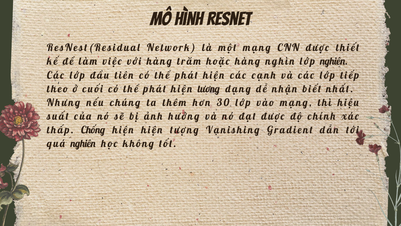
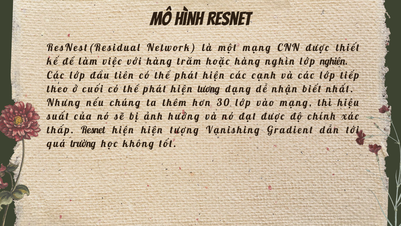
thấp Chống: Chống -> Resnet (93, 130)
quá nghiên: nghiên -> trường (83, 144)
